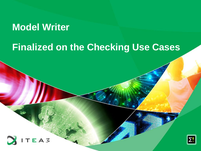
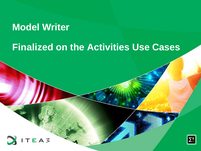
Checking: Checking -> Activities (108, 47)
